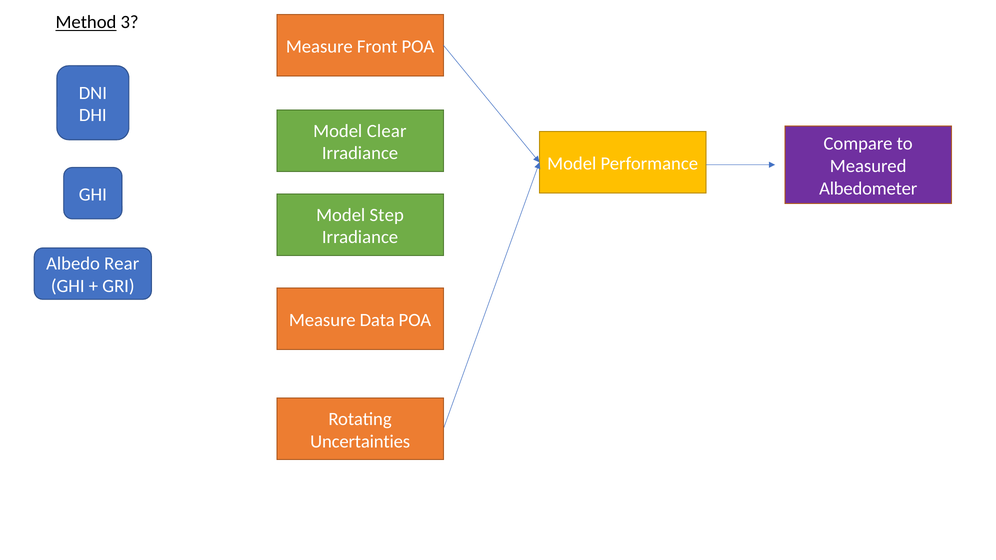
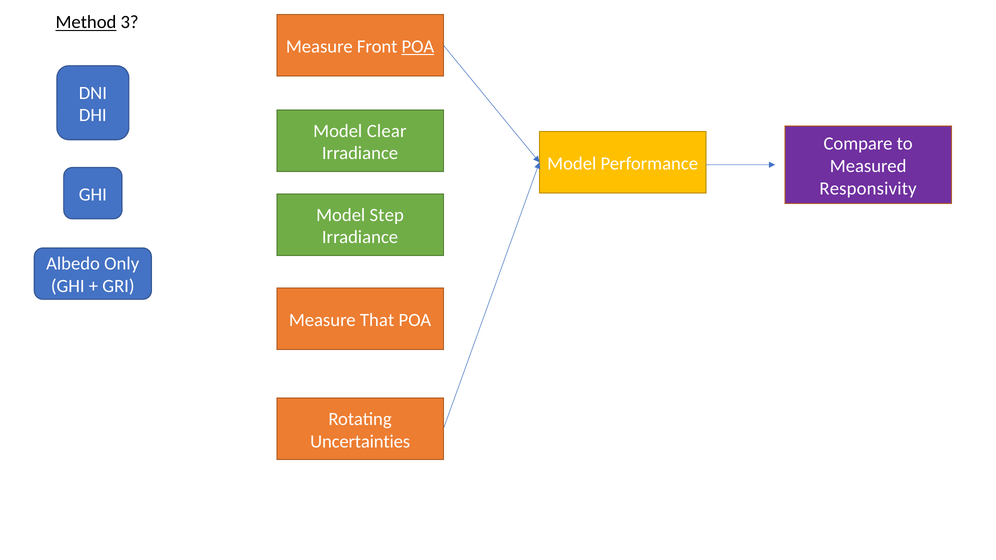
POA underline: none -> present (418, 47)
Albedometer: Albedometer -> Responsivity (868, 189)
Rear: Rear -> Only (122, 264)
Data: Data -> That (377, 320)
